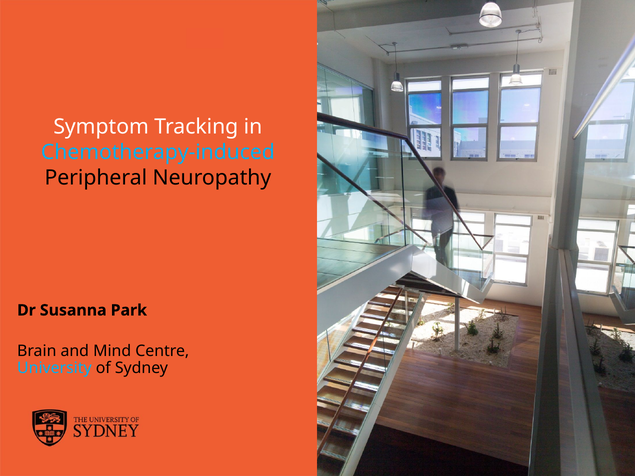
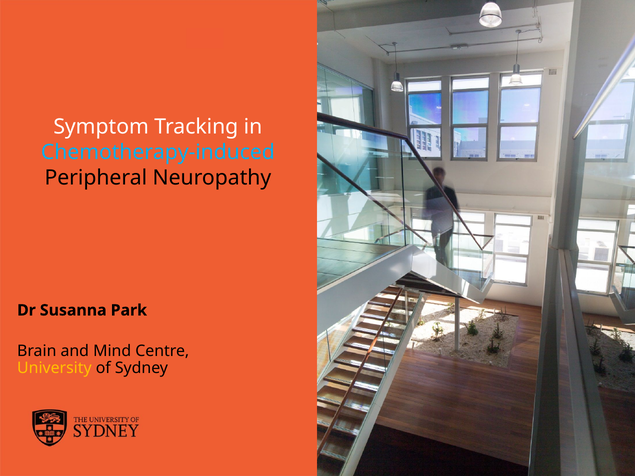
University colour: light blue -> yellow (54, 368)
